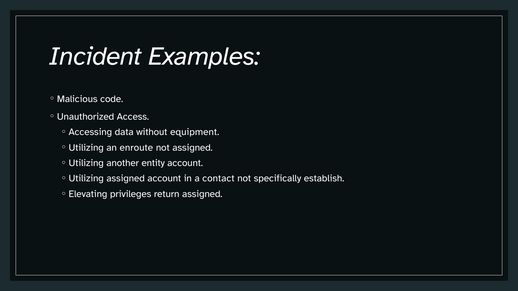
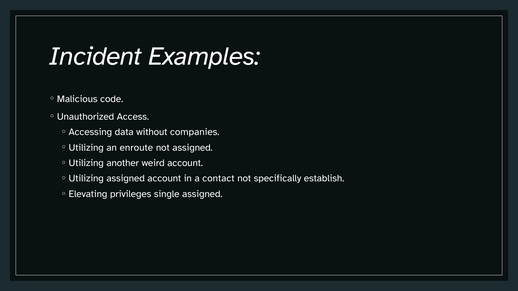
equipment: equipment -> companies (195, 132)
entity: entity -> weird (153, 163)
return: return -> single (167, 194)
